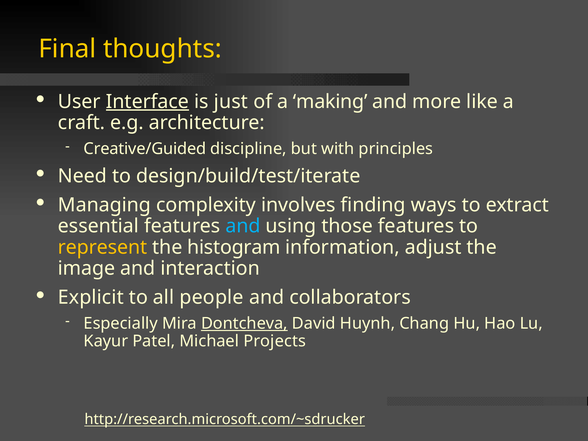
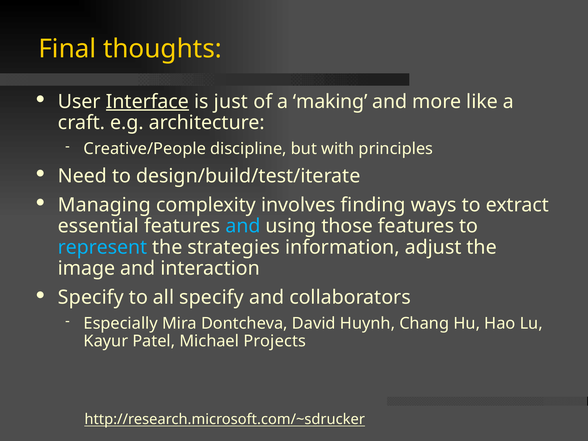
Creative/Guided: Creative/Guided -> Creative/People (145, 149)
represent colour: yellow -> light blue (103, 247)
histogram: histogram -> strategies (234, 247)
Explicit: Explicit -> Specify (91, 297)
all people: people -> specify (212, 297)
Dontcheva underline: present -> none (244, 323)
